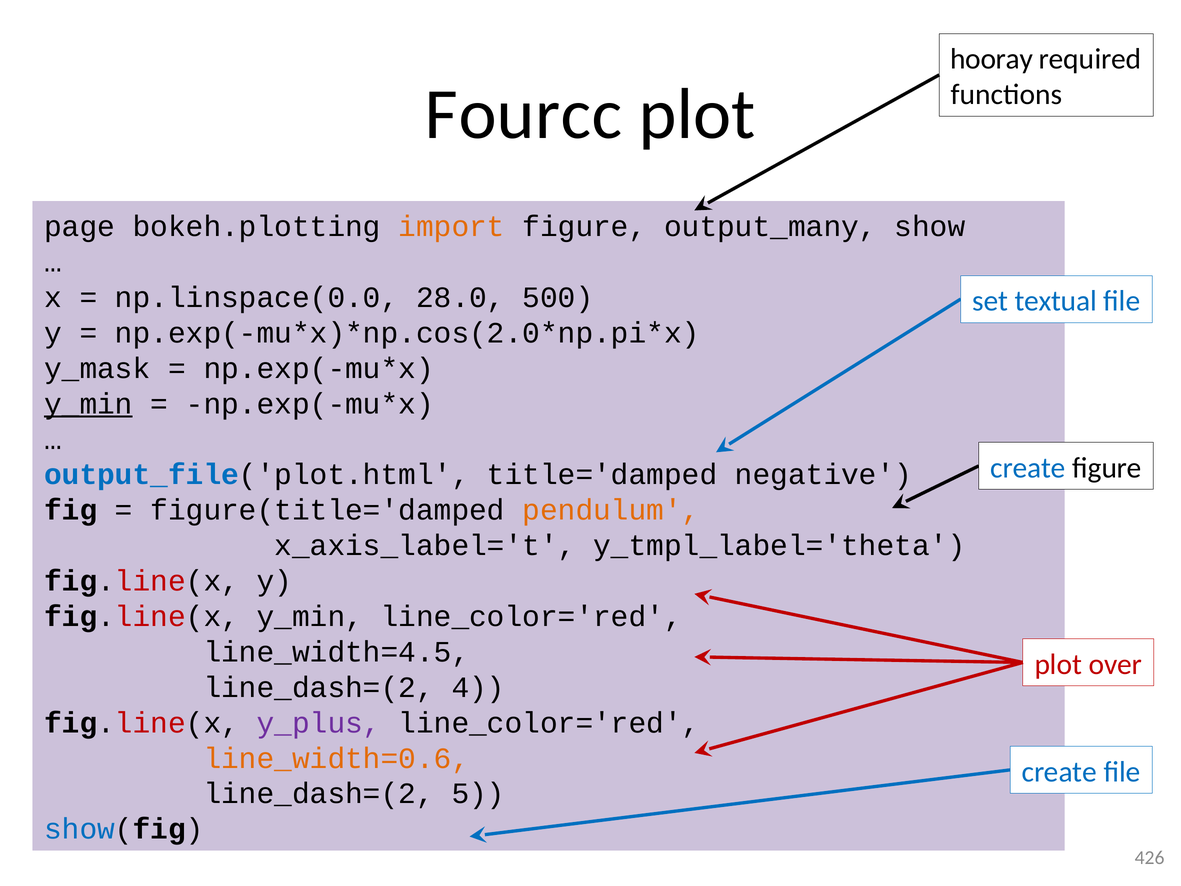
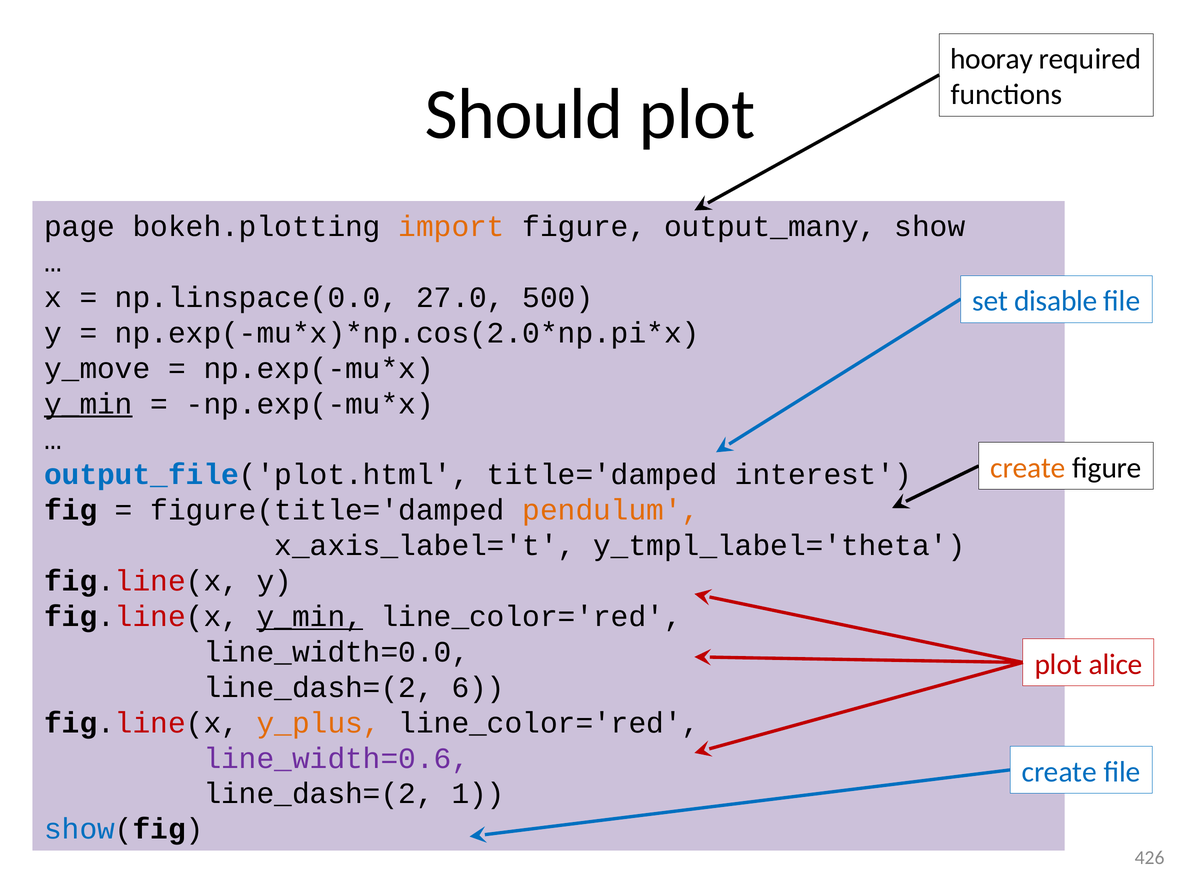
Fourcc: Fourcc -> Should (524, 114)
28.0: 28.0 -> 27.0 (460, 297)
textual: textual -> disable (1056, 301)
y_mask: y_mask -> y_move (97, 368)
create colour: blue -> orange (1028, 468)
negative: negative -> interest (824, 475)
y_min underline: none -> present (310, 616)
line_width=4.5: line_width=4.5 -> line_width=0.0 (336, 652)
over: over -> alice (1116, 664)
4: 4 -> 6 (478, 687)
y_plus colour: purple -> orange (319, 723)
line_width=0.6 colour: orange -> purple (336, 758)
5: 5 -> 1 (478, 793)
